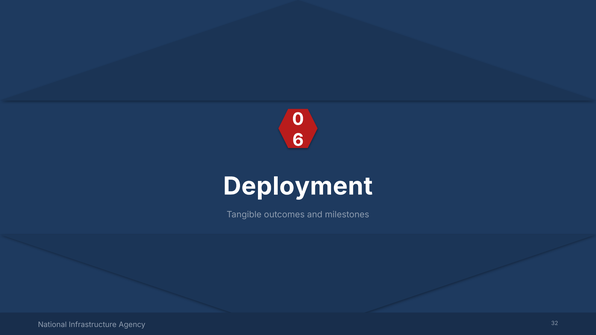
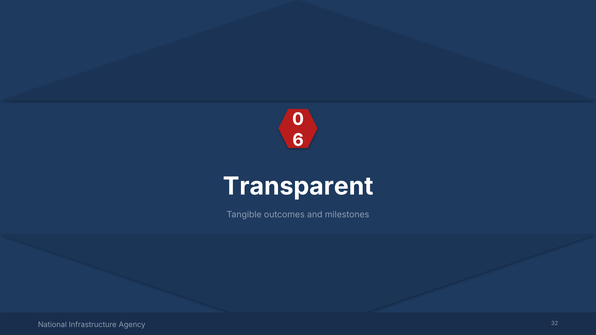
Deployment: Deployment -> Transparent (298, 186)
